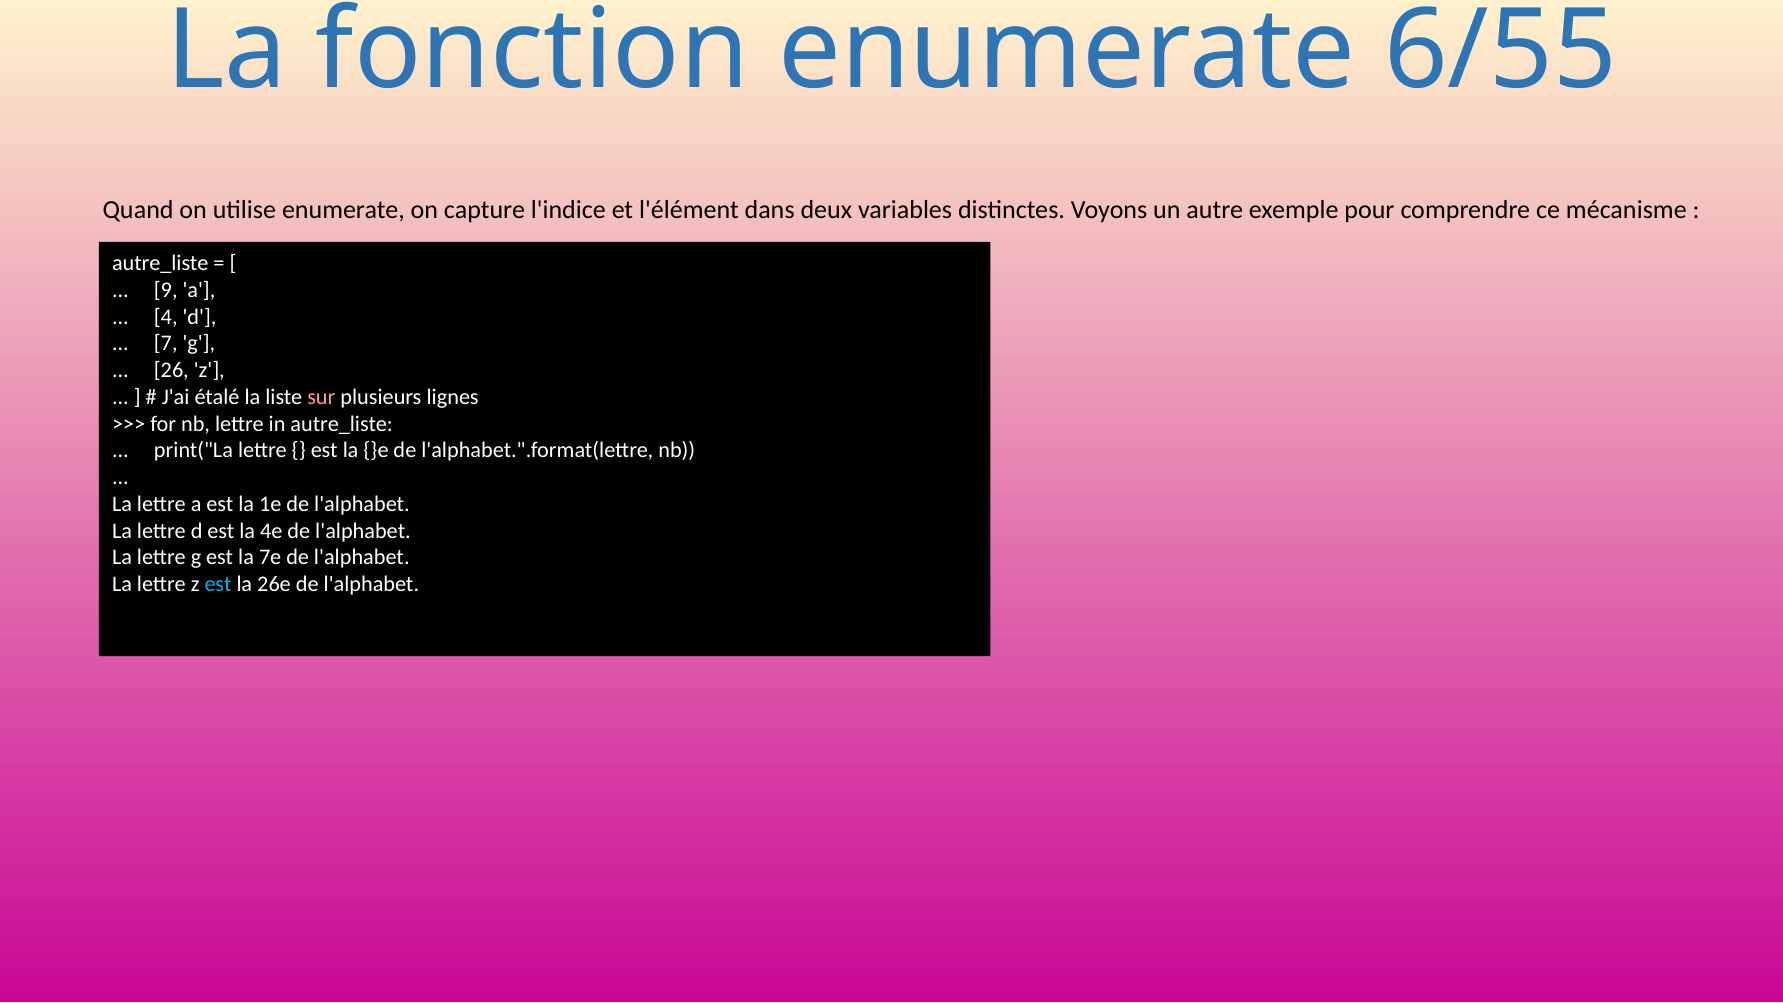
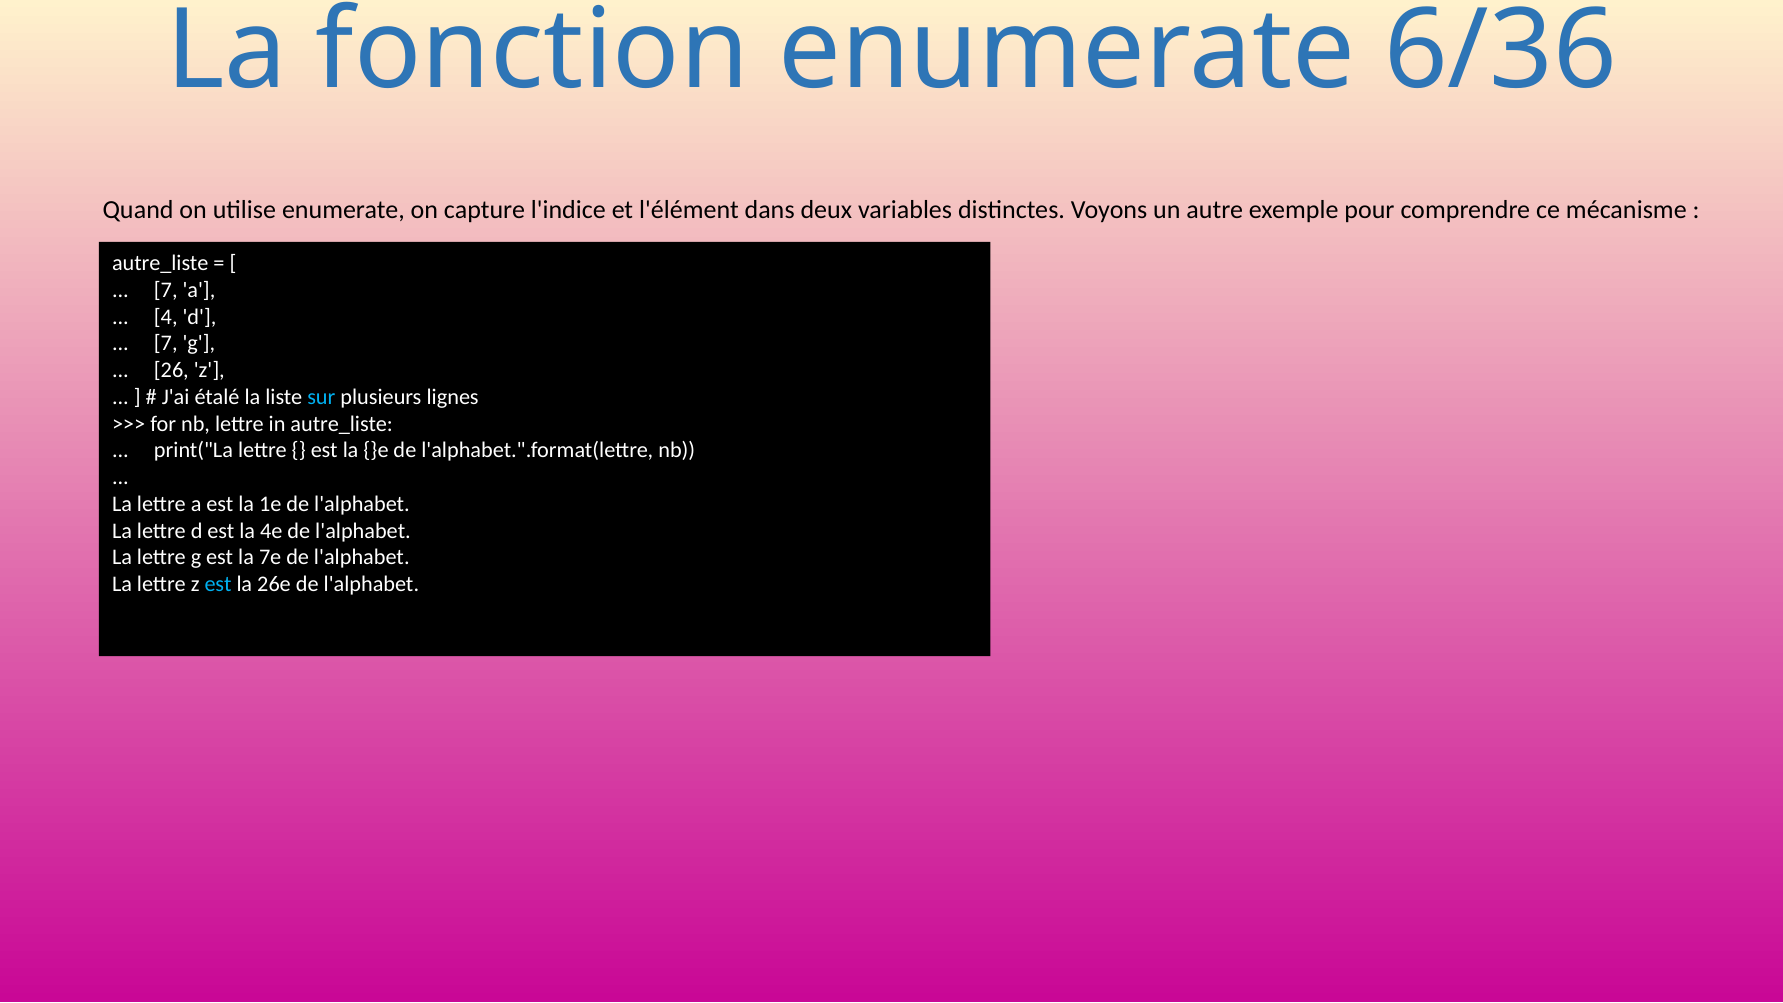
6/55: 6/55 -> 6/36 (1500, 51)
9: 9 -> 7 (166, 290)
sur colour: pink -> light blue (321, 397)
